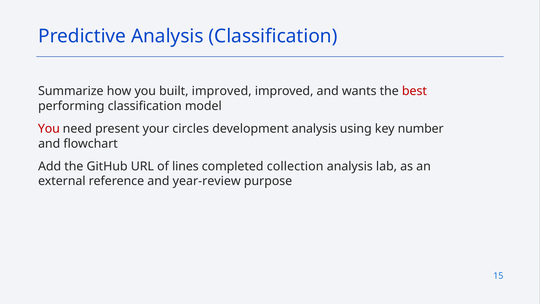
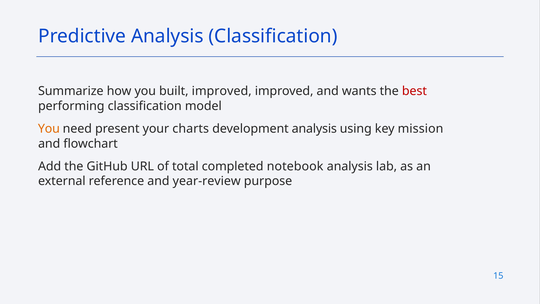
You colour: red -> orange (49, 129)
circles: circles -> charts (191, 129)
number: number -> mission (421, 129)
lines: lines -> total (185, 166)
collection: collection -> notebook (295, 166)
